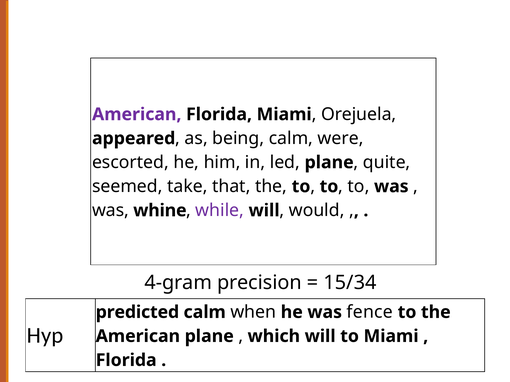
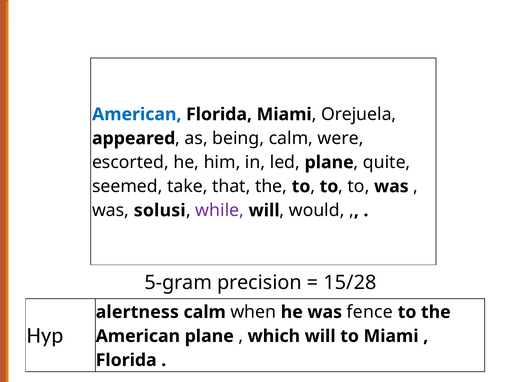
American colour: purple -> blue (137, 114)
whine: whine -> solusi (160, 211)
4-gram: 4-gram -> 5-gram (178, 283)
15/34: 15/34 -> 15/28 (350, 283)
predicted: predicted -> alertness (137, 313)
